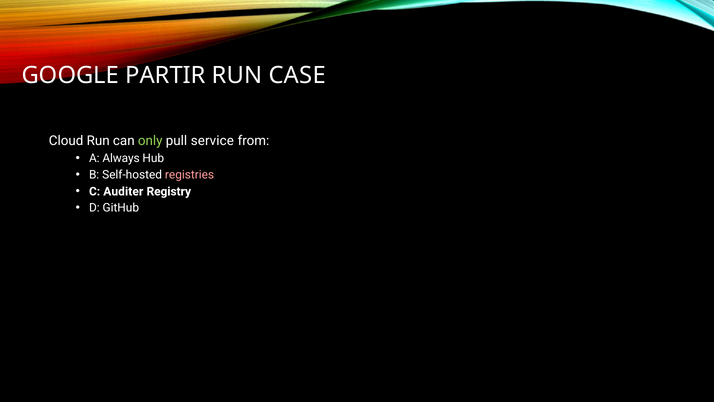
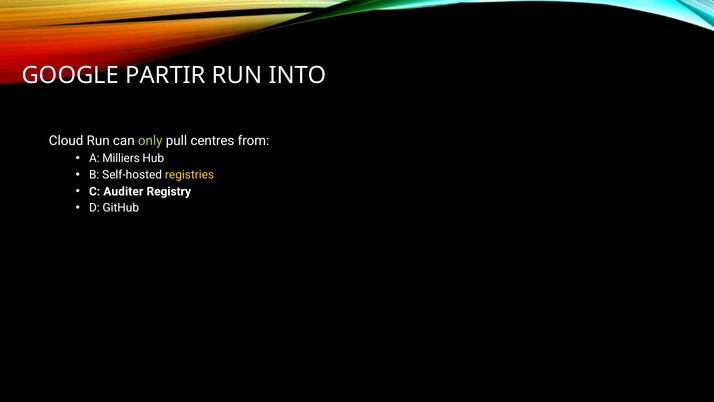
CASE: CASE -> INTO (297, 75)
service: service -> centres (212, 141)
Always: Always -> Milliers (121, 158)
registries colour: pink -> yellow (190, 175)
